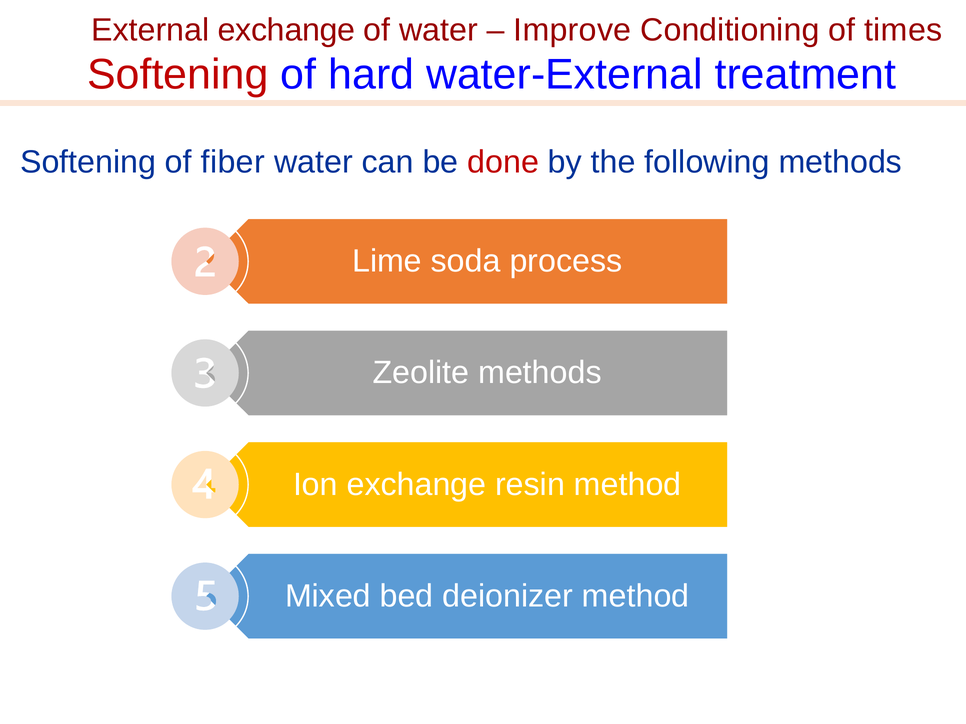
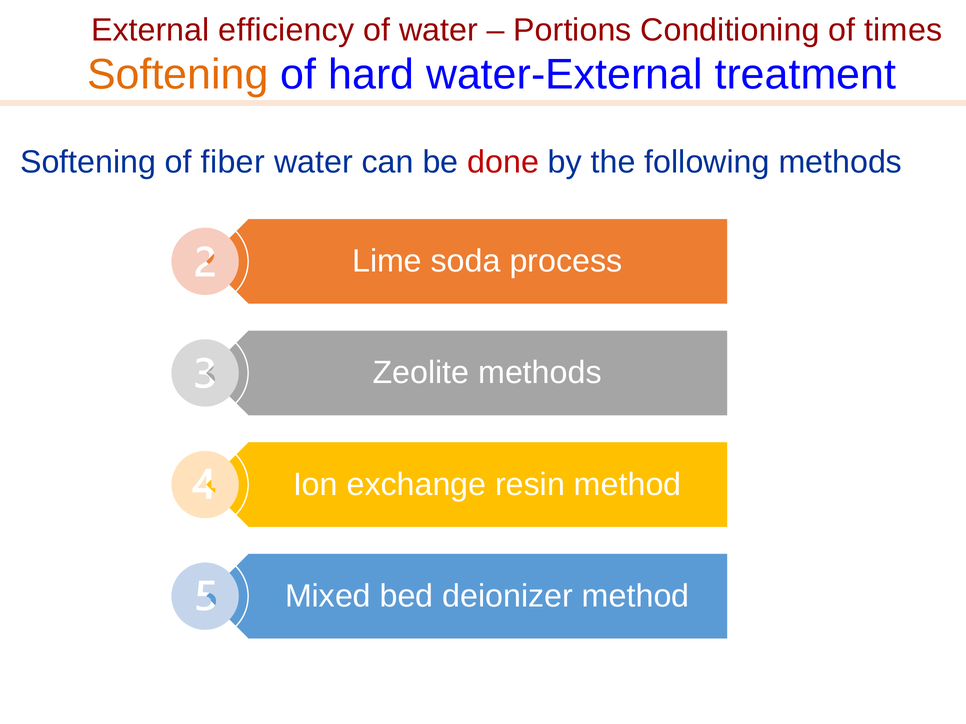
External exchange: exchange -> efficiency (286, 30)
Improve: Improve -> Portions (573, 30)
Softening colour: red -> orange (178, 75)
